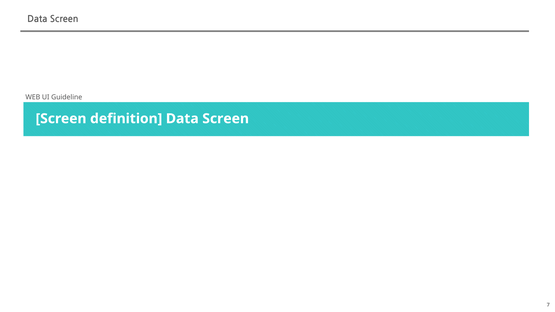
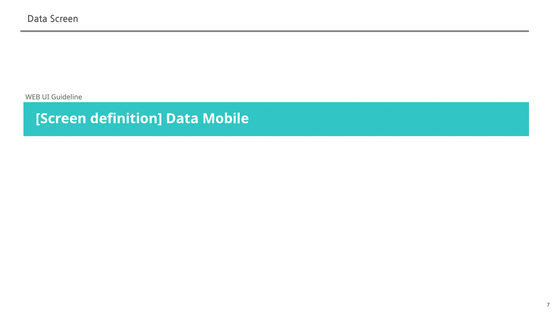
definition Data Screen: Screen -> Mobile (226, 119)
